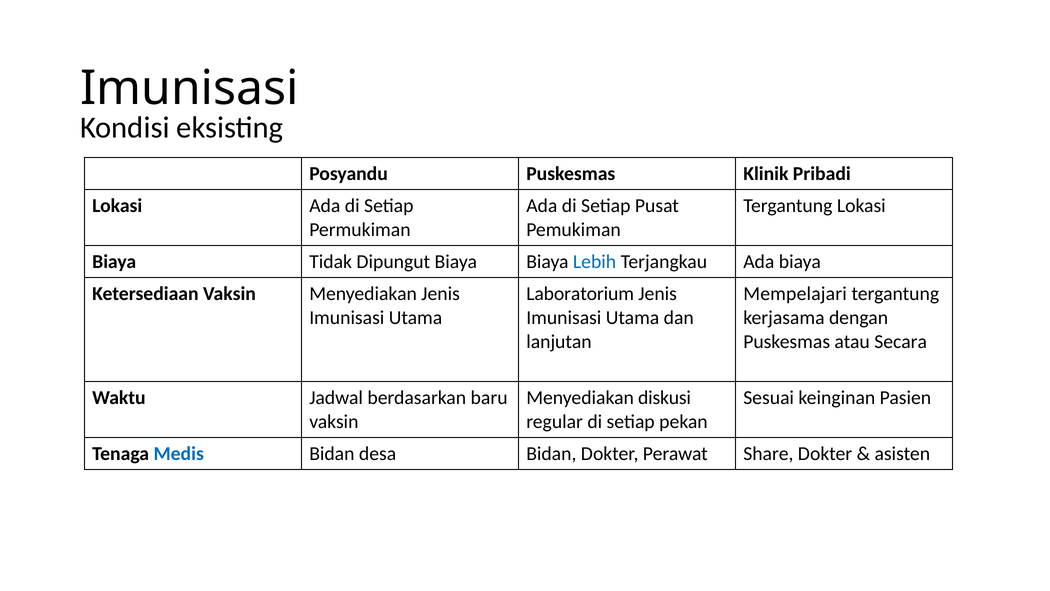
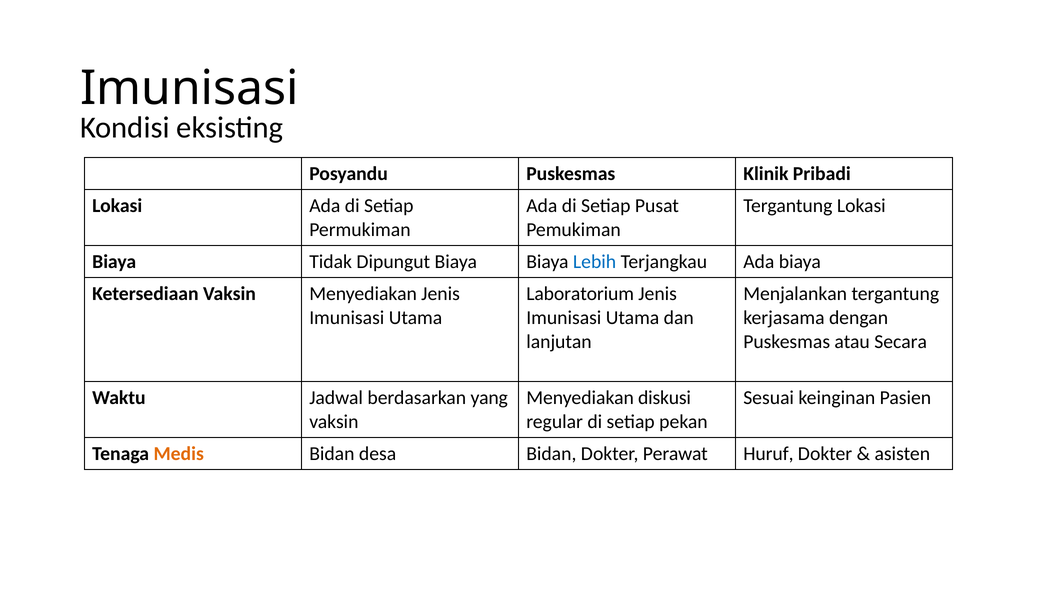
Mempelajari: Mempelajari -> Menjalankan (795, 293)
baru: baru -> yang (489, 397)
Medis colour: blue -> orange (179, 453)
Share: Share -> Huruf (768, 453)
